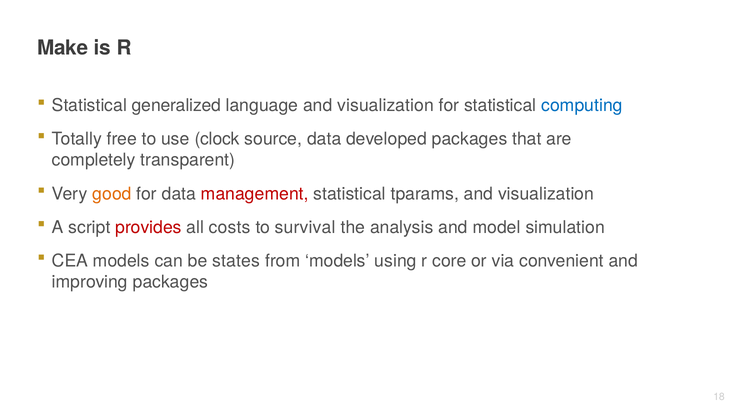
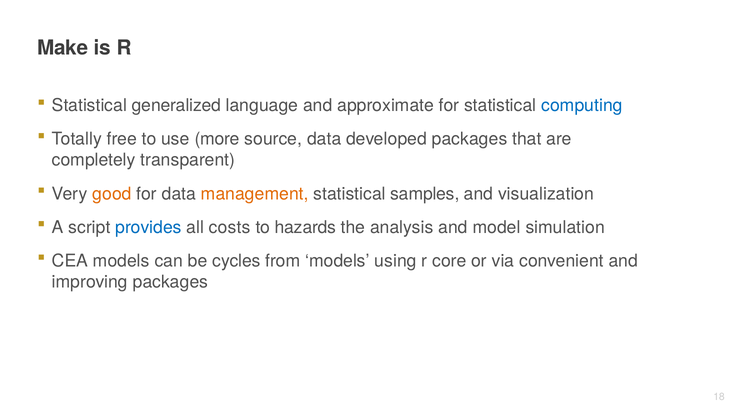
language and visualization: visualization -> approximate (386, 106)
clock: clock -> more (217, 139)
management colour: red -> orange (255, 194)
tparams: tparams -> samples (425, 194)
provides colour: red -> blue (148, 227)
survival: survival -> hazards (305, 227)
states: states -> cycles (236, 261)
